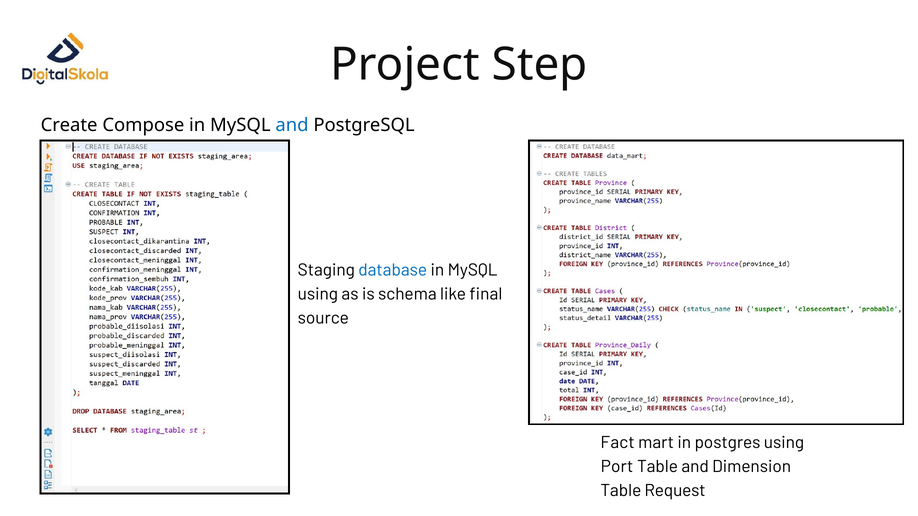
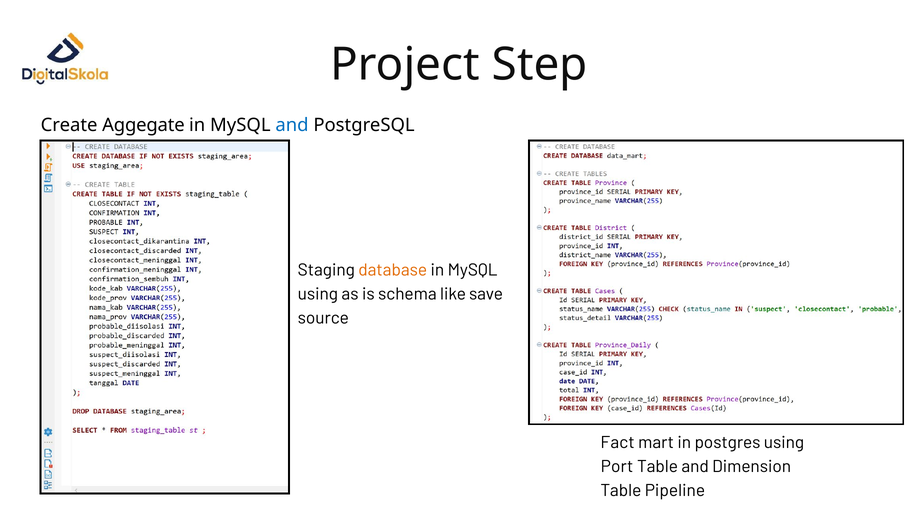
Compose: Compose -> Aggegate (143, 125)
database colour: blue -> orange (393, 270)
final: final -> save (486, 294)
Request: Request -> Pipeline (675, 491)
